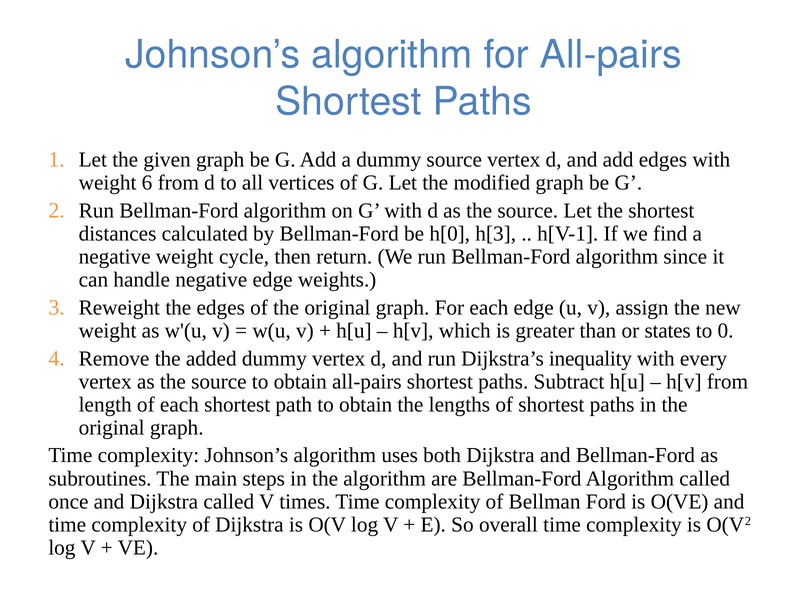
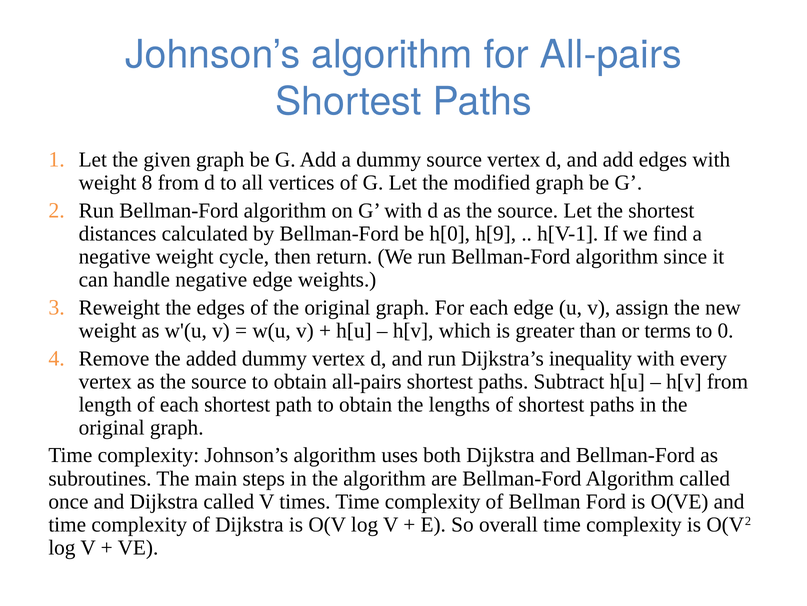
6: 6 -> 8 (147, 183)
h[3: h[3 -> h[9 (496, 233)
states: states -> terms (668, 330)
